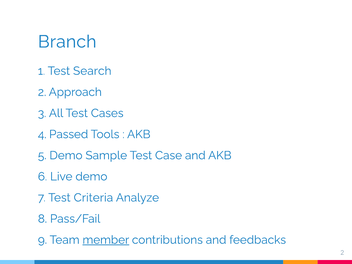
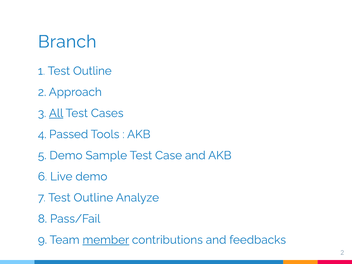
1 Test Search: Search -> Outline (92, 71)
All underline: none -> present (56, 113)
7 Test Criteria: Criteria -> Outline (93, 198)
